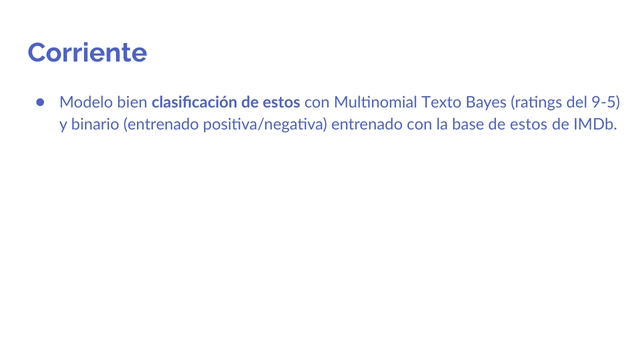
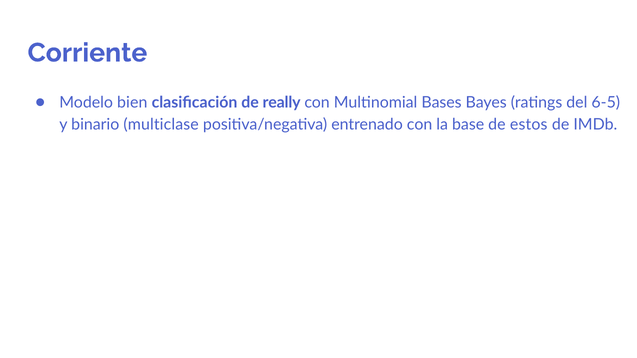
clasificación de estos: estos -> really (282, 102)
Texto: Texto -> Bases (441, 102)
9-5: 9-5 -> 6-5 (606, 102)
binario entrenado: entrenado -> multiclase (161, 124)
